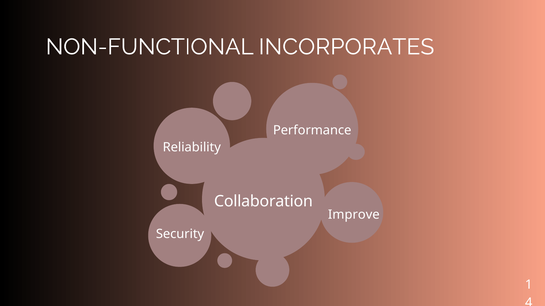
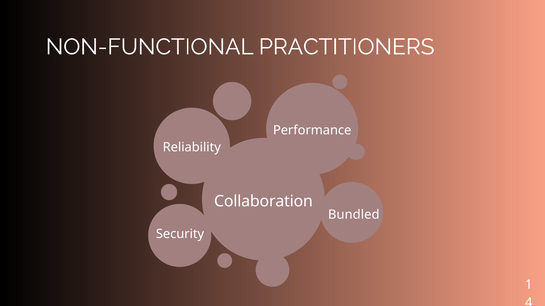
INCORPORATES: INCORPORATES -> PRACTITIONERS (347, 47)
Improve: Improve -> Bundled (354, 215)
